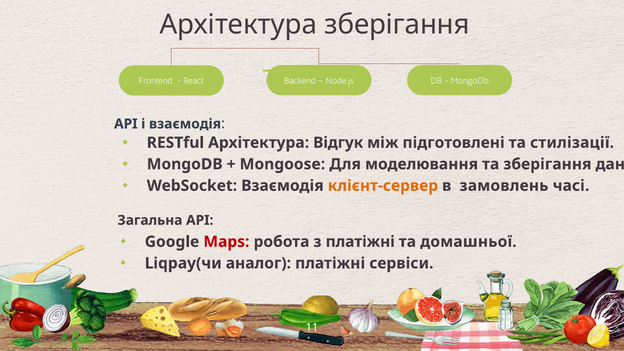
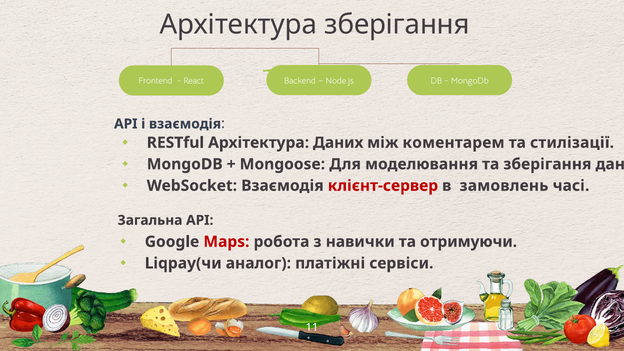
Архітектура Відгук: Відгук -> Даних (338, 143)
підготовлені: підготовлені -> коментарем (454, 143)
клієнт-сервер colour: orange -> red (383, 186)
з платіжні: платіжні -> навички (360, 242)
домашньої: домашньої -> отримуючи (469, 242)
